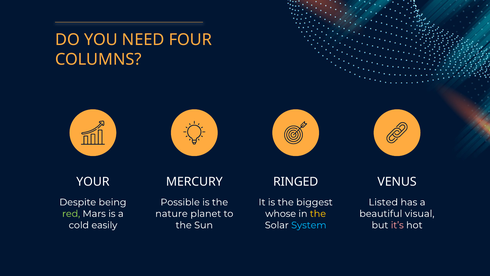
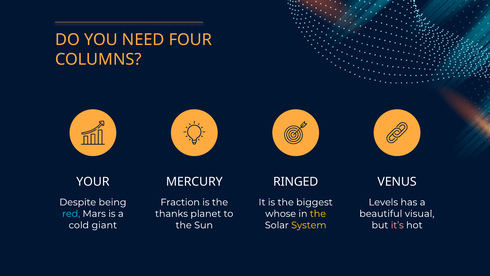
Possible: Possible -> Fraction (180, 202)
Listed: Listed -> Levels (383, 202)
red colour: light green -> light blue (71, 213)
nature: nature -> thanks (172, 213)
easily: easily -> giant (104, 225)
System colour: light blue -> yellow (309, 225)
